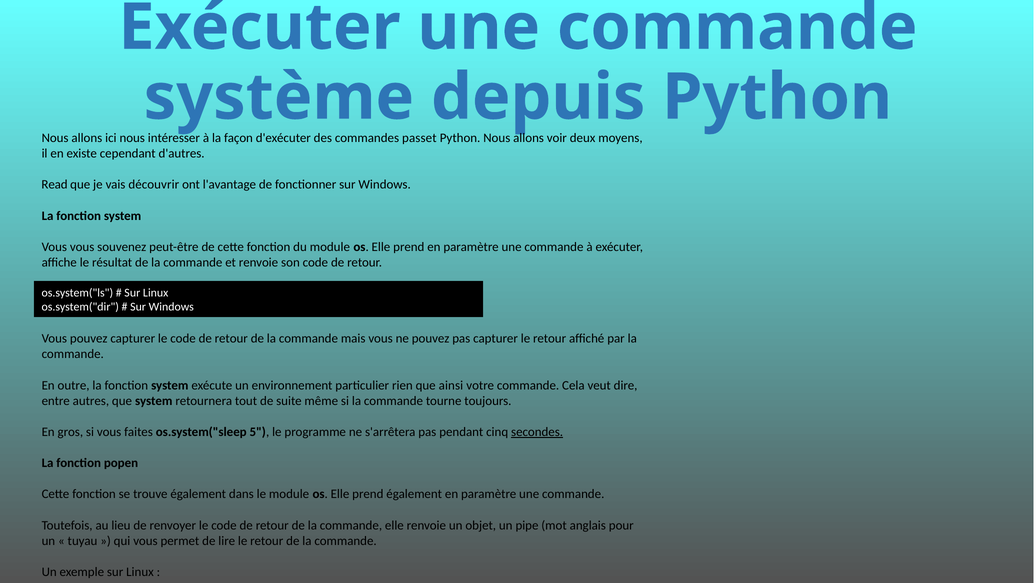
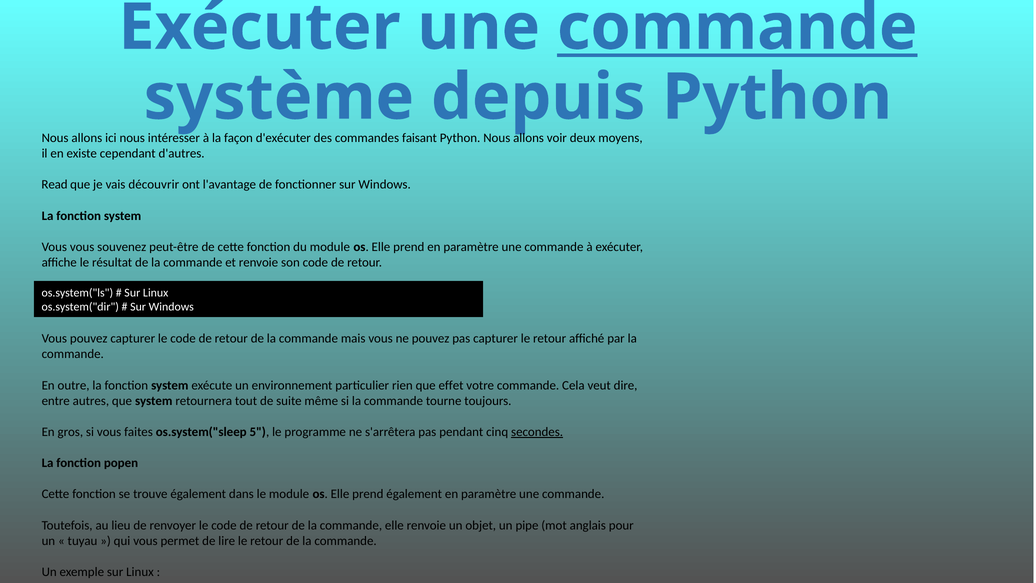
commande underline: none -> present (737, 27)
passet: passet -> faisant (419, 138)
ainsi: ainsi -> effet (451, 385)
